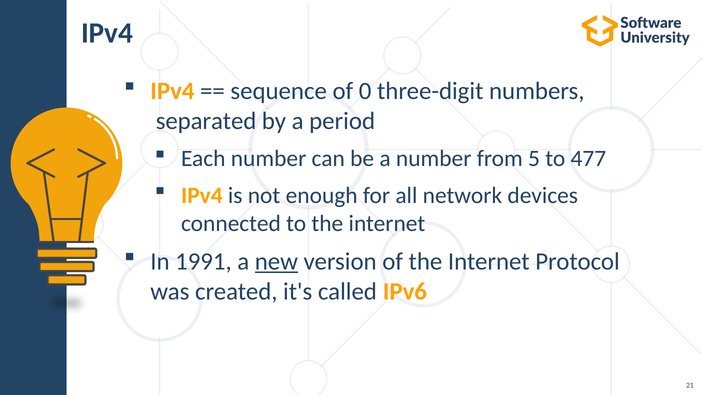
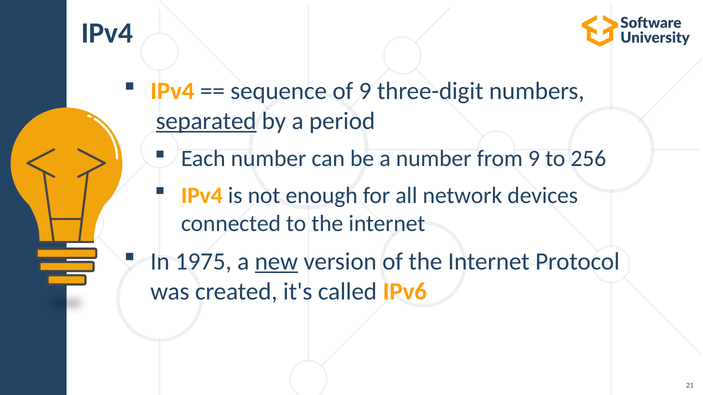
of 0: 0 -> 9 (365, 91)
separated underline: none -> present (206, 121)
from 5: 5 -> 9 (534, 159)
477: 477 -> 256 (588, 159)
1991: 1991 -> 1975 (203, 262)
